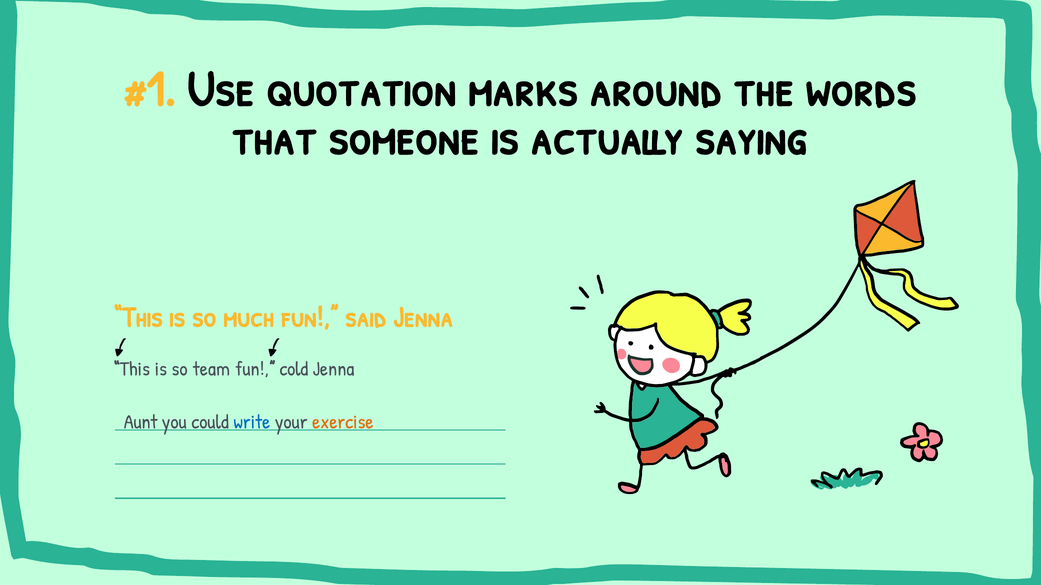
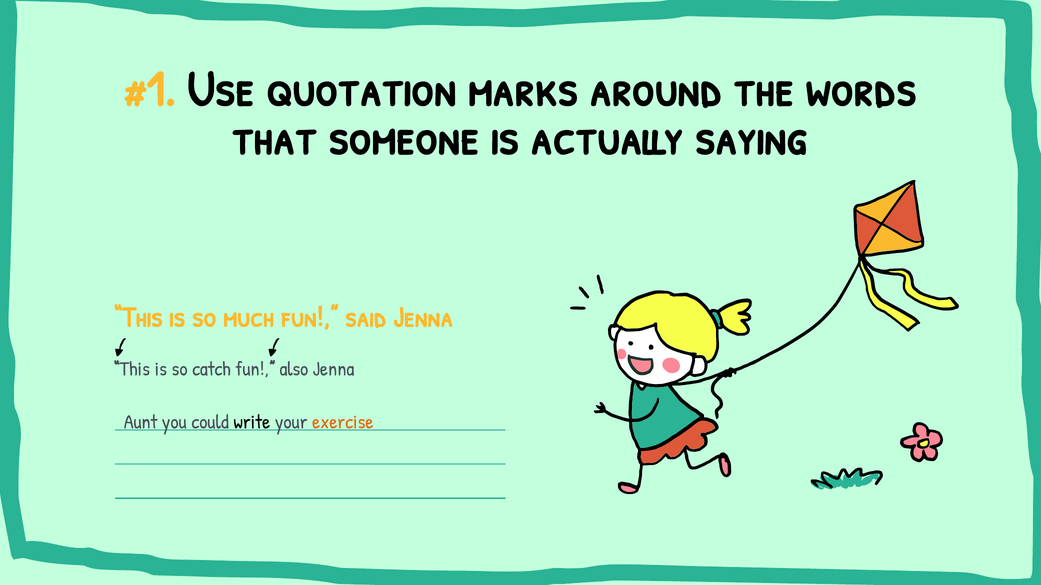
team: team -> catch (211, 370)
cold: cold -> also (294, 370)
write colour: blue -> black (252, 423)
